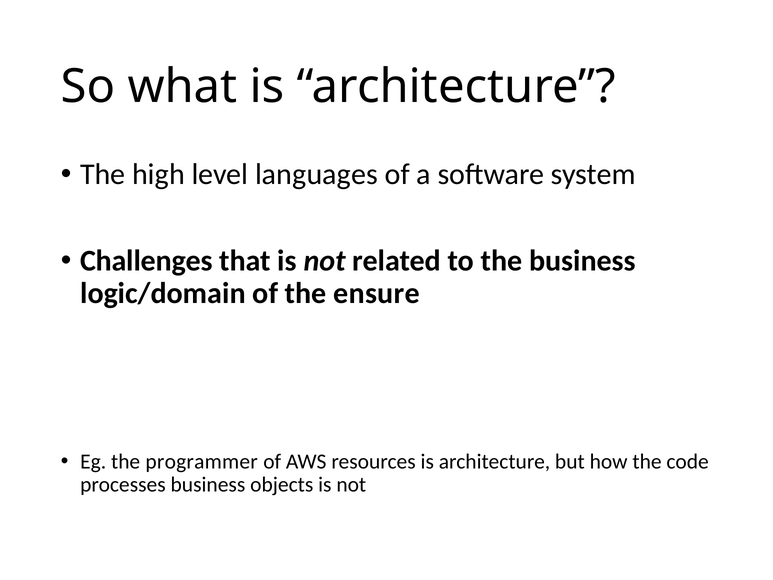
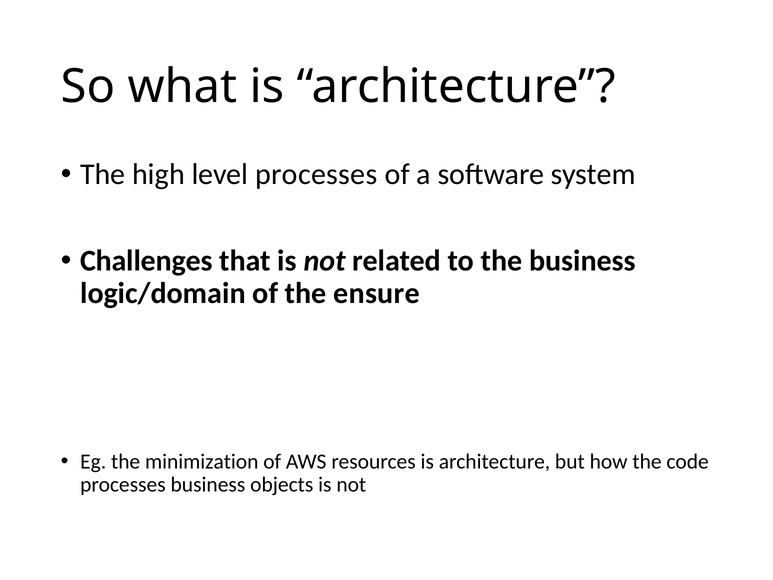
level languages: languages -> processes (316, 174)
programmer: programmer -> minimization (202, 461)
